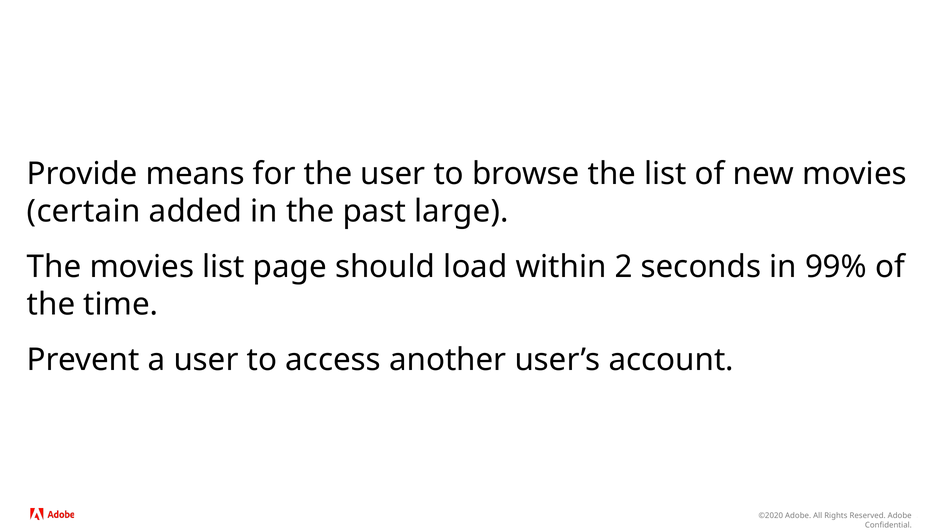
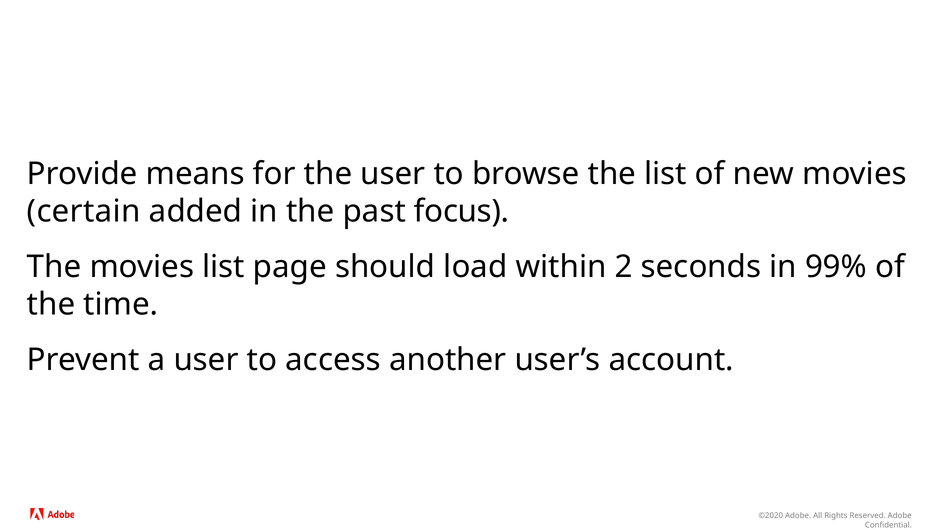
large: large -> focus (462, 211)
